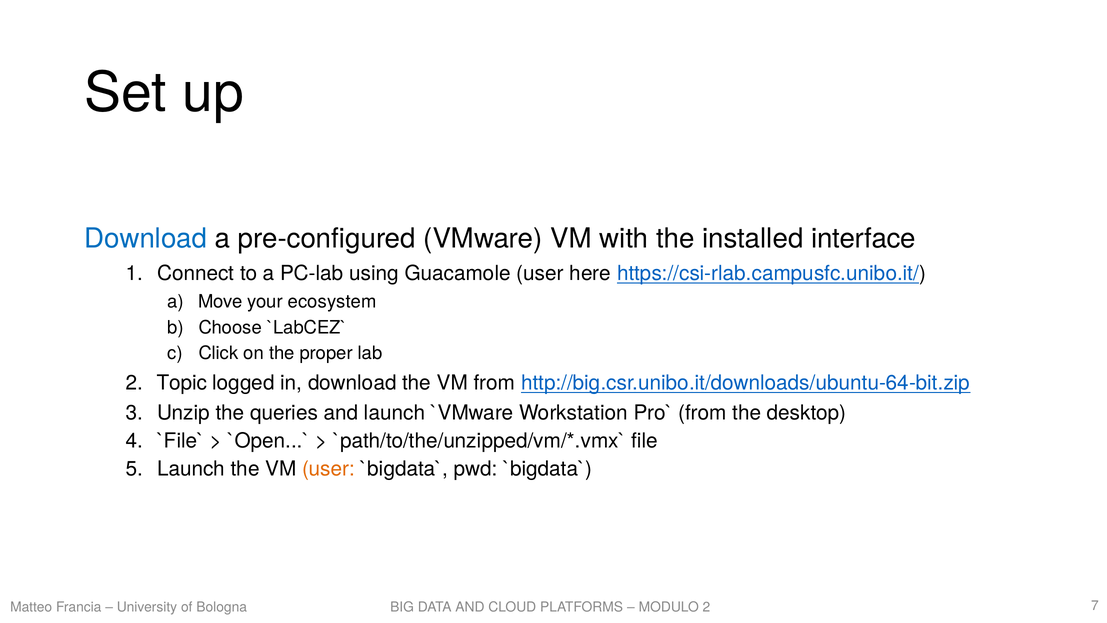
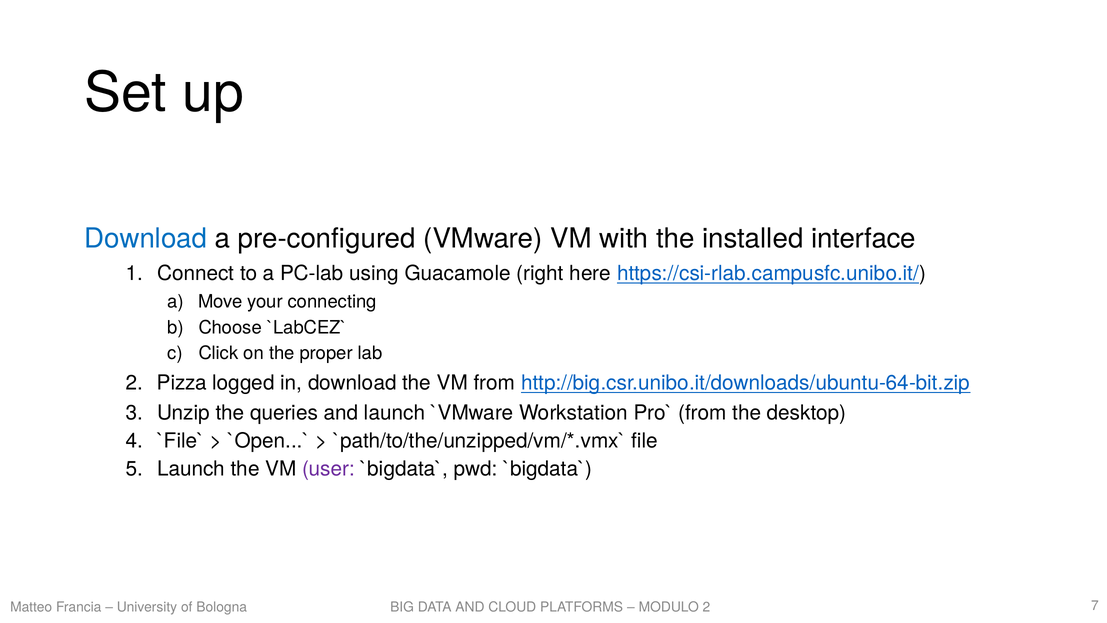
Guacamole user: user -> right (540, 273)
ecosystem: ecosystem -> connecting (332, 302)
Topic: Topic -> Pizza (182, 383)
user colour: orange -> purple (328, 469)
